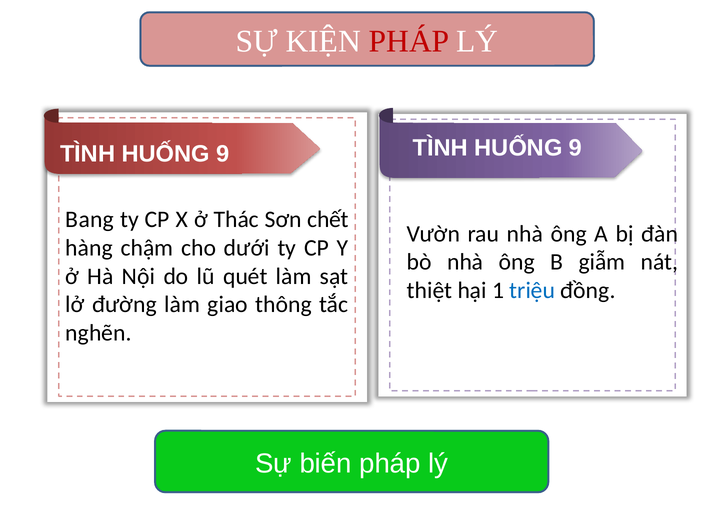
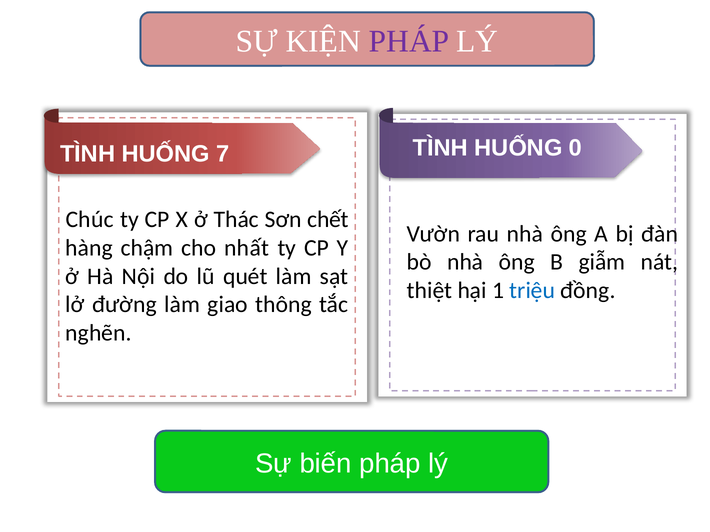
PHÁP colour: red -> purple (409, 41)
9: 9 -> 7 (223, 154)
9: 9 -> 0 (576, 148)
Bang: Bang -> Chúc (90, 220)
dưới: dưới -> nhất (247, 248)
